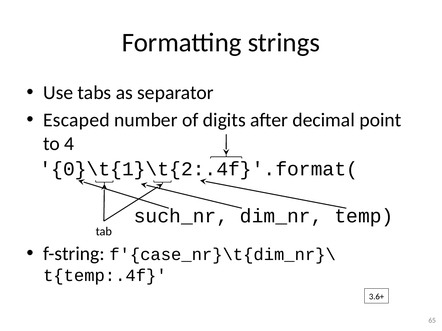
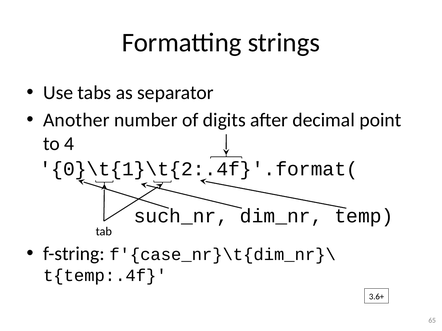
Escaped: Escaped -> Another (76, 120)
